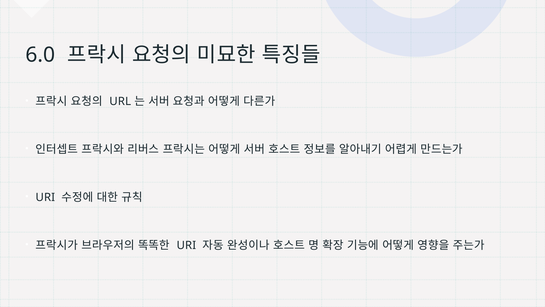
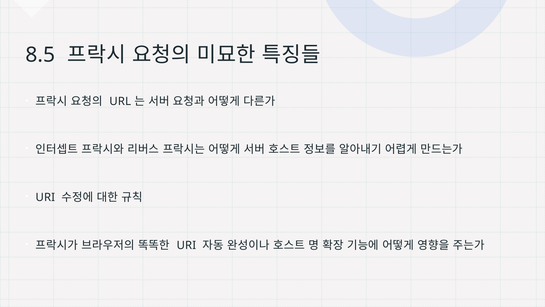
6.0: 6.0 -> 8.5 (40, 55)
